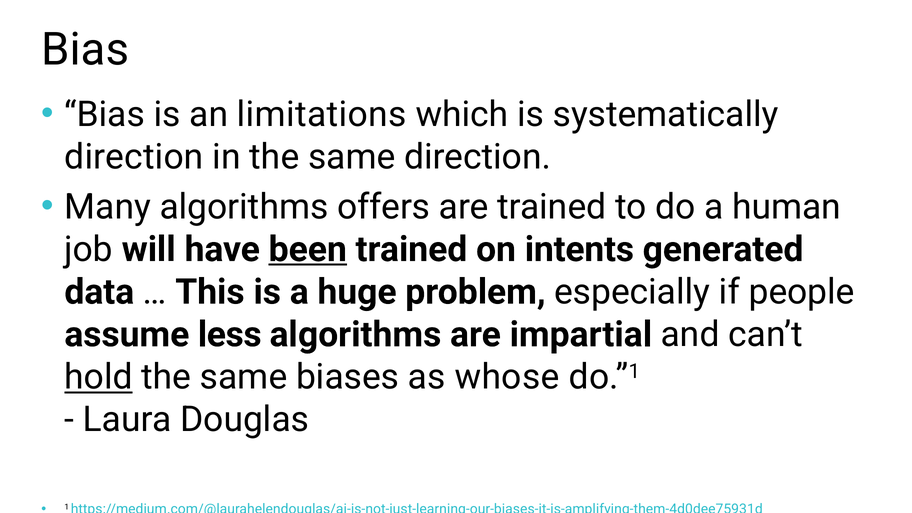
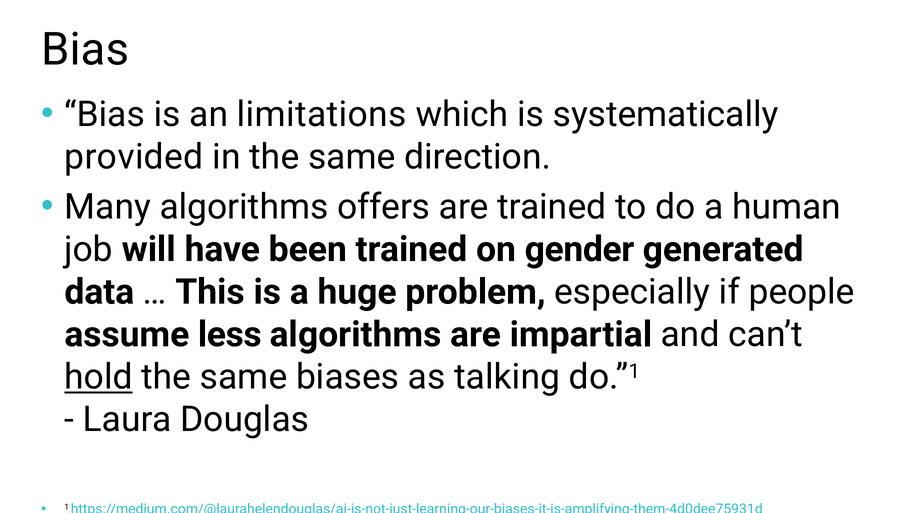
direction: direction -> provided (134, 157)
been underline: present -> none (308, 249)
intents: intents -> gender (579, 249)
whose: whose -> talking (507, 377)
